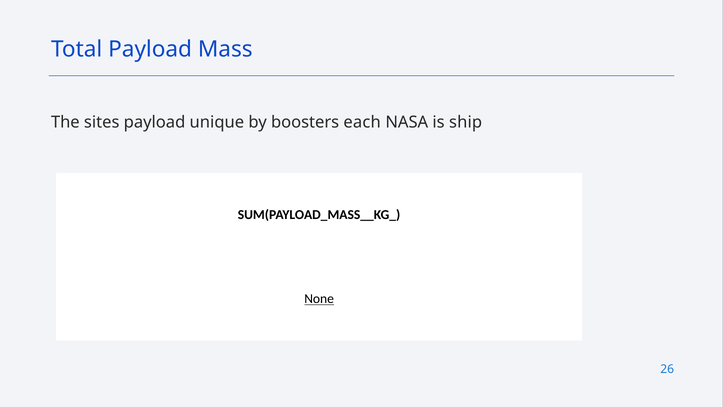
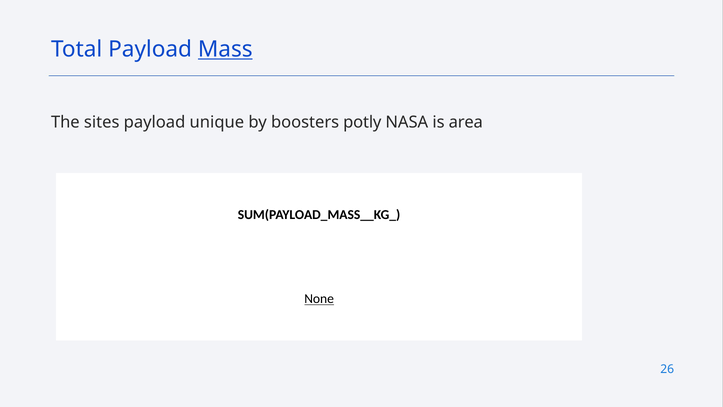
Mass underline: none -> present (225, 49)
each: each -> potly (362, 122)
ship: ship -> area (466, 122)
